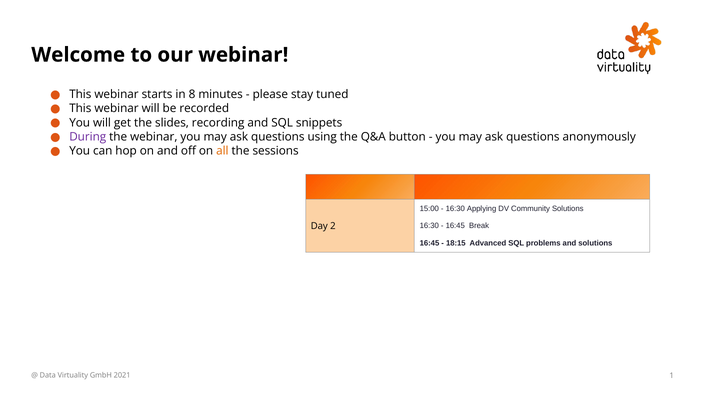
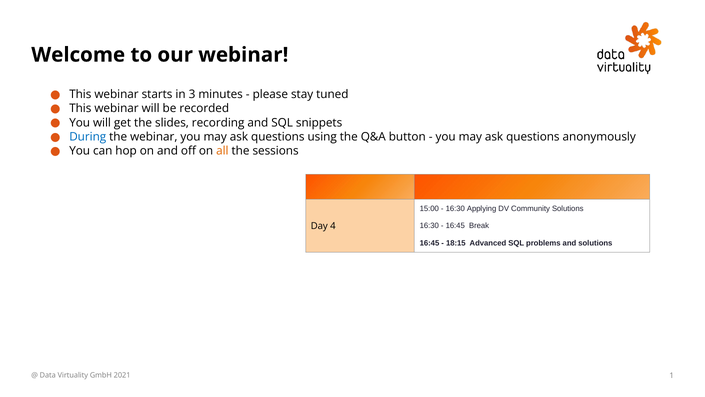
8: 8 -> 3 (192, 94)
During colour: purple -> blue (88, 137)
2: 2 -> 4 (333, 226)
